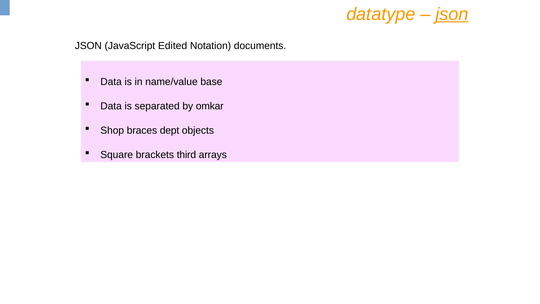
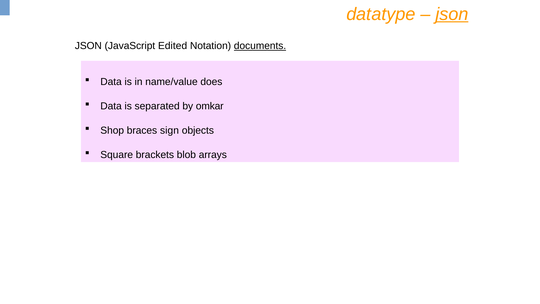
documents underline: none -> present (260, 46)
base: base -> does (211, 82)
dept: dept -> sign (169, 130)
third: third -> blob (186, 155)
